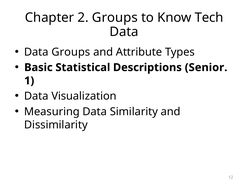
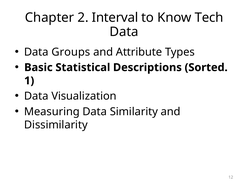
2 Groups: Groups -> Interval (115, 18)
Senior: Senior -> Sorted (206, 67)
